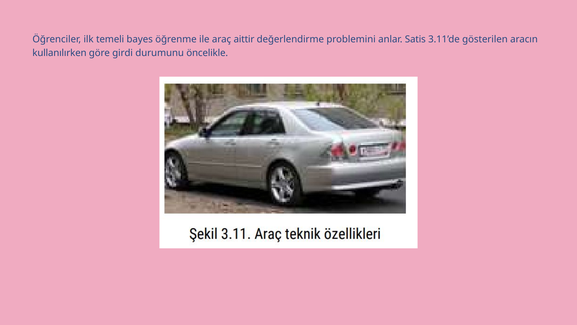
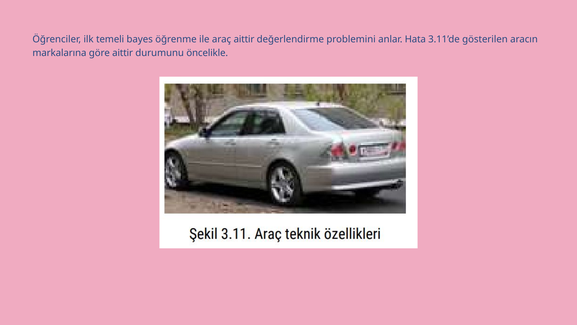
Satis: Satis -> Hata (415, 39)
kullanılırken: kullanılırken -> markalarına (59, 53)
göre girdi: girdi -> aittir (123, 53)
